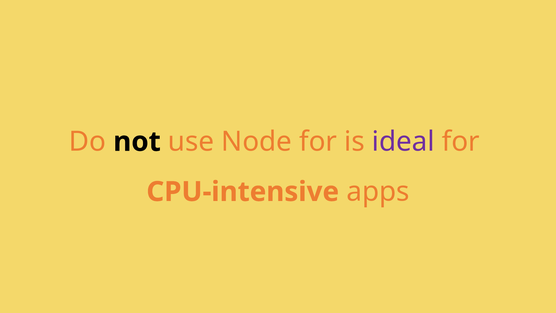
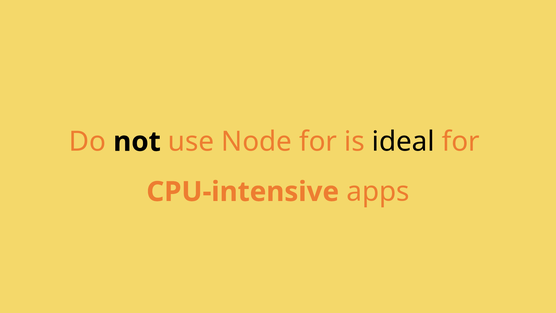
ideal colour: purple -> black (403, 142)
